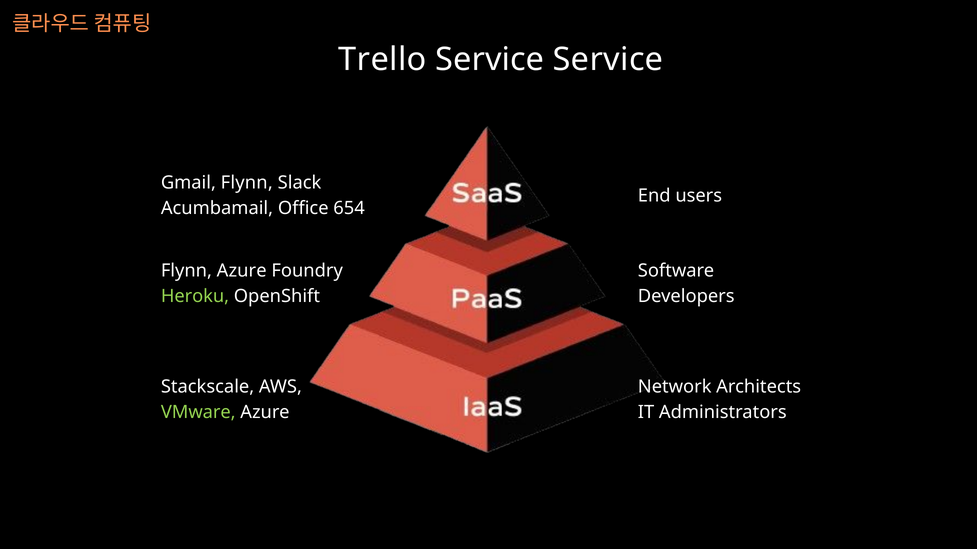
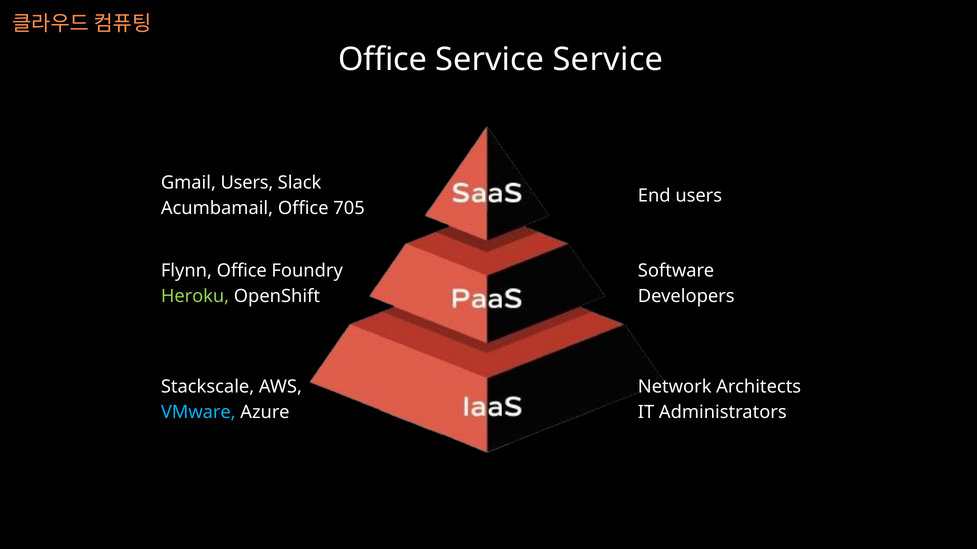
Trello: Trello -> Office (383, 60)
Gmail Flynn: Flynn -> Users (247, 183)
654: 654 -> 705 (349, 209)
Flynn Azure: Azure -> Office (242, 271)
VMware colour: light green -> light blue (198, 413)
